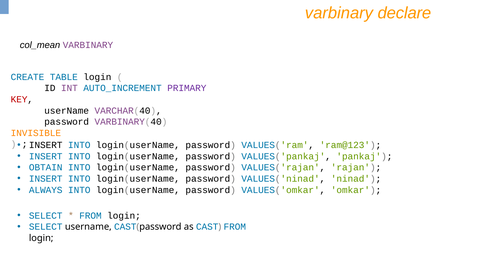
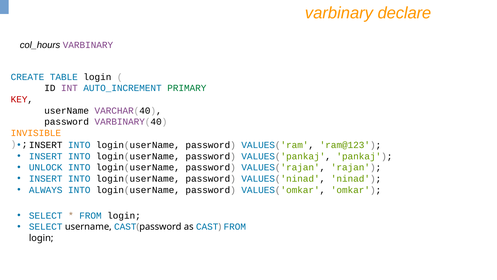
col_mean: col_mean -> col_hours (40, 45)
PRIMARY colour: purple -> green (187, 88)
OBTAIN: OBTAIN -> UNLOCK (46, 167)
